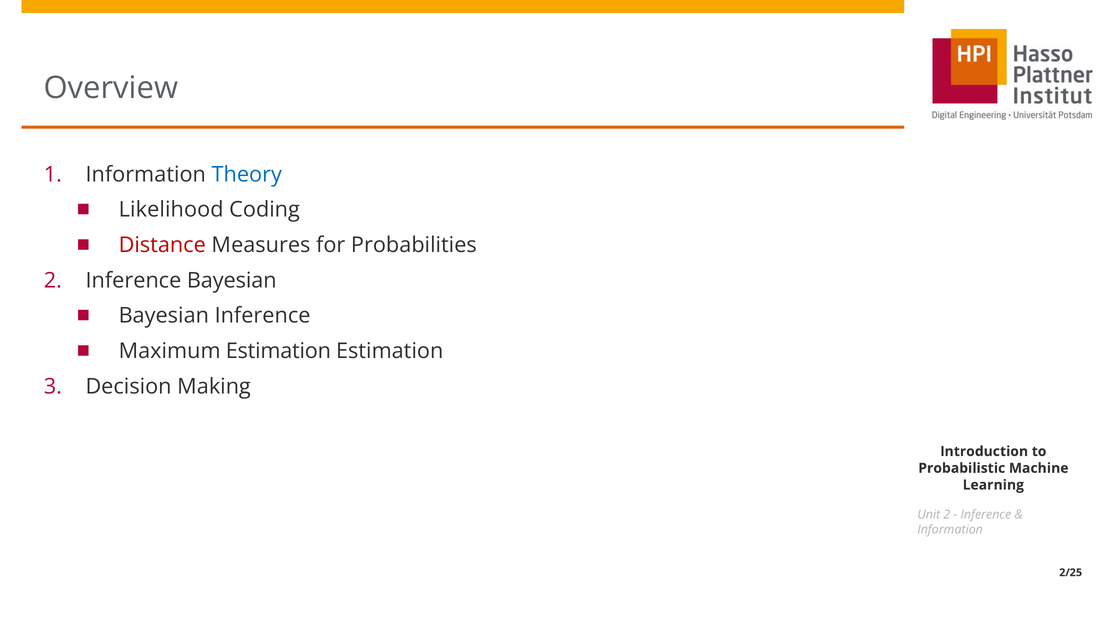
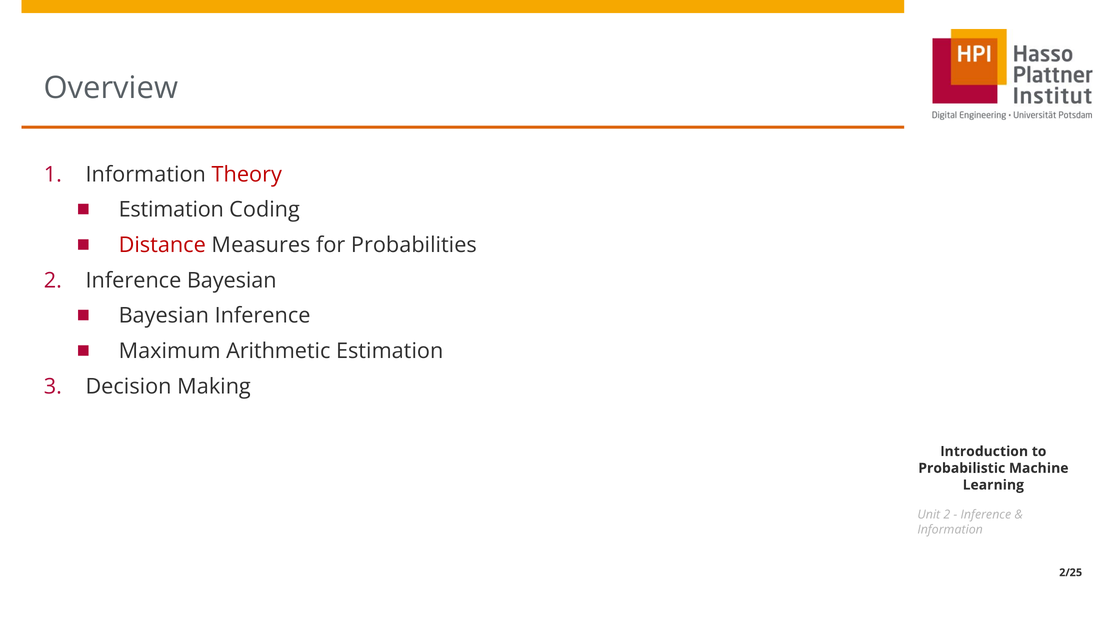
Theory colour: blue -> red (247, 174)
Likelihood: Likelihood -> Estimation (171, 210)
Maximum Estimation: Estimation -> Arithmetic (278, 351)
